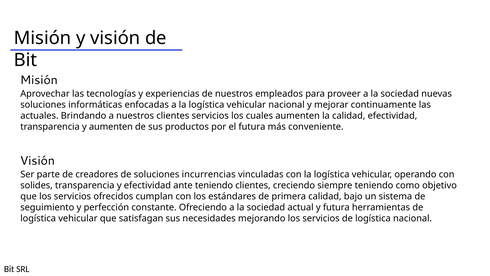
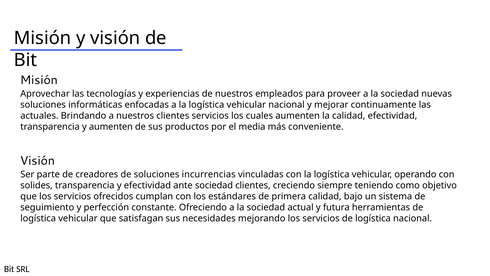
el futura: futura -> media (252, 127)
ante teniendo: teniendo -> sociedad (214, 185)
